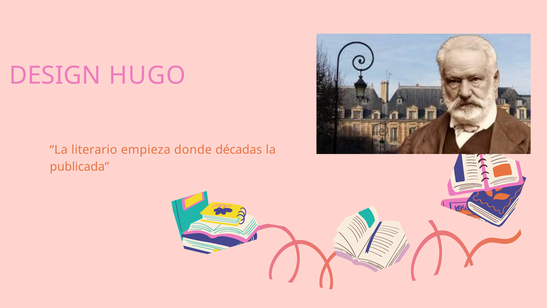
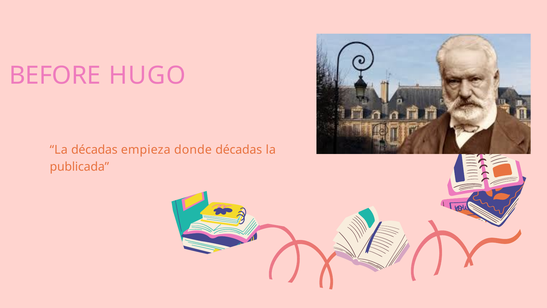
DESIGN: DESIGN -> BEFORE (55, 75)
La literario: literario -> décadas (94, 150)
